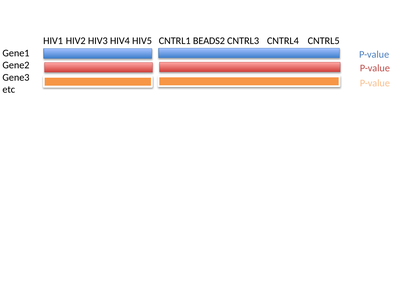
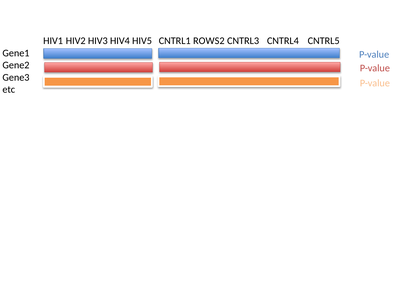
BEADS2: BEADS2 -> ROWS2 (209, 41)
